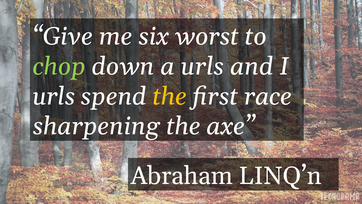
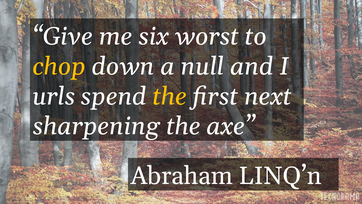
chop colour: light green -> yellow (59, 66)
a urls: urls -> null (202, 66)
race: race -> next (268, 96)
